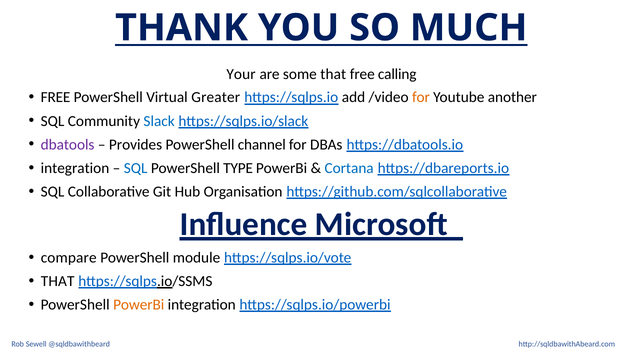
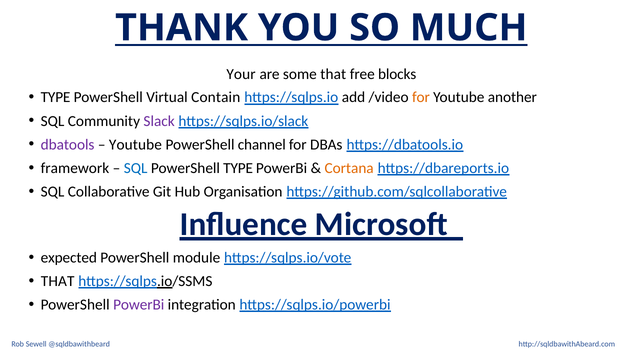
calling: calling -> blocks (397, 74)
FREE: FREE -> TYPE (56, 97)
Greater: Greater -> Contain (216, 97)
Slack colour: blue -> purple (159, 121)
Provides: Provides -> Youtube (135, 144)
integration: integration -> framework (75, 168)
Cortana colour: blue -> orange (349, 168)
compare: compare -> expected (69, 258)
PowerBi colour: orange -> purple (139, 305)
